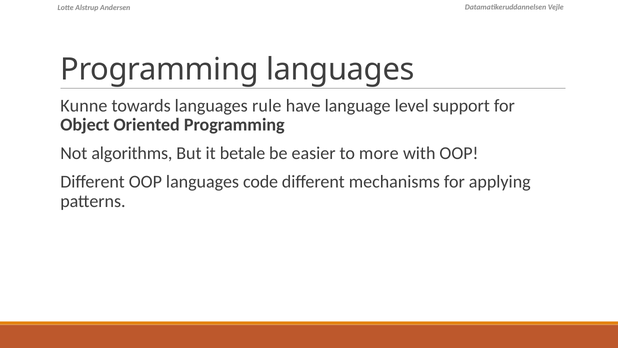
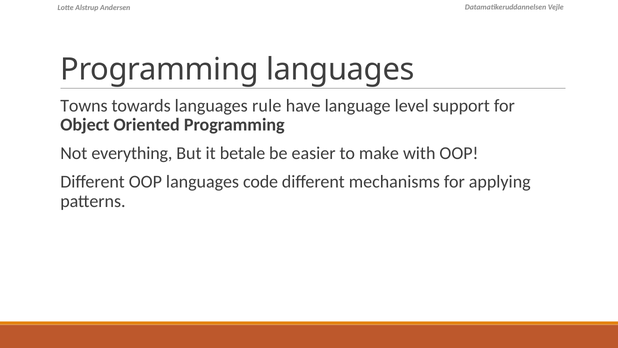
Kunne: Kunne -> Towns (84, 105)
algorithms: algorithms -> everything (132, 153)
more: more -> make (379, 153)
